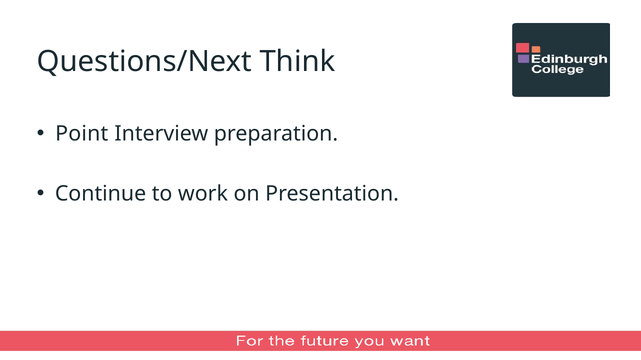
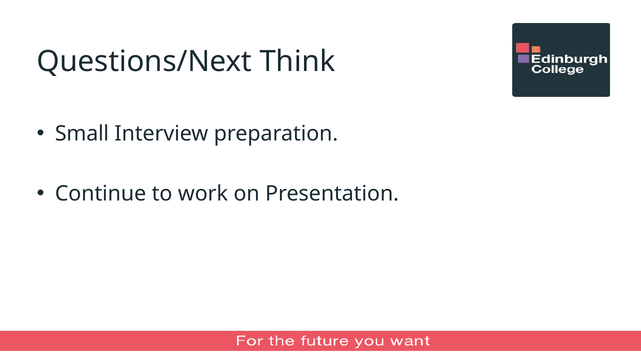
Point: Point -> Small (82, 134)
